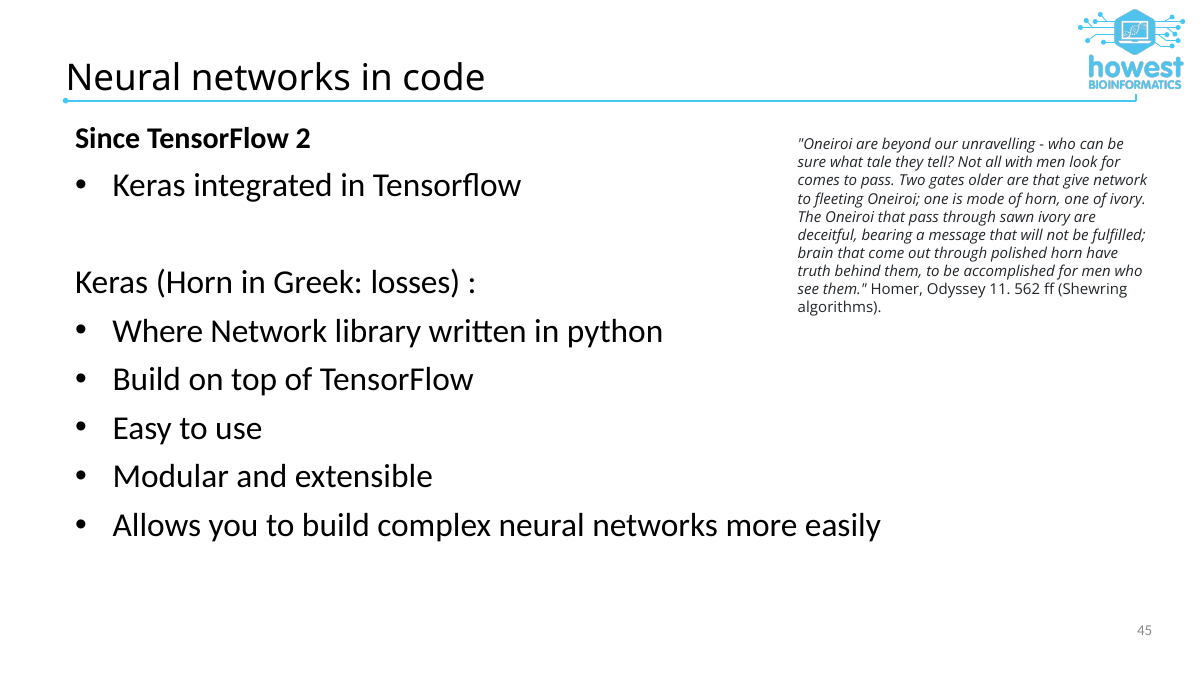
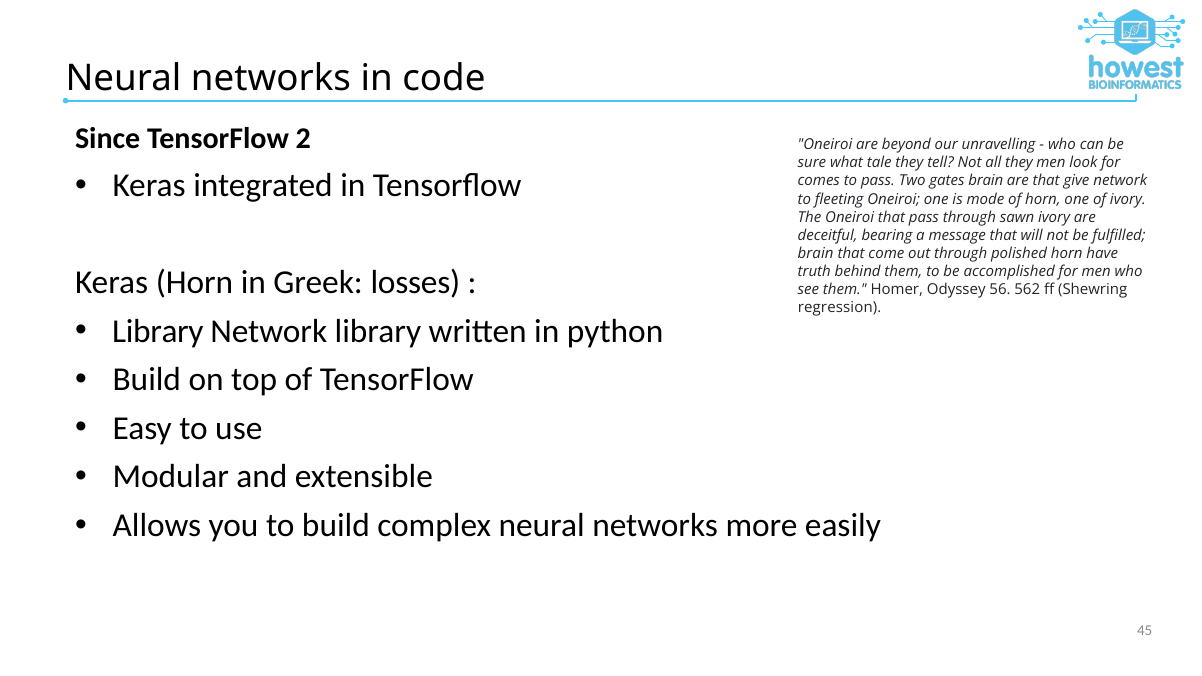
all with: with -> they (1019, 163)
gates older: older -> brain (986, 181)
11: 11 -> 56 (1000, 289)
algorithms: algorithms -> regression (840, 307)
Where: Where -> Library (158, 331)
